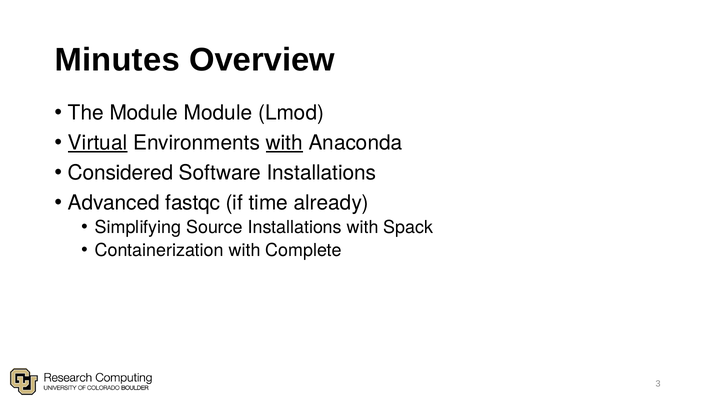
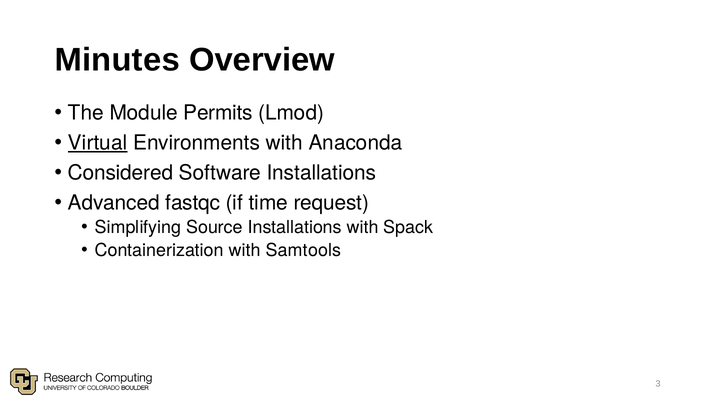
Module Module: Module -> Permits (218, 113)
with underline: present -> none (284, 143)
already: already -> request (331, 203)
Complete: Complete -> Samtools (304, 250)
